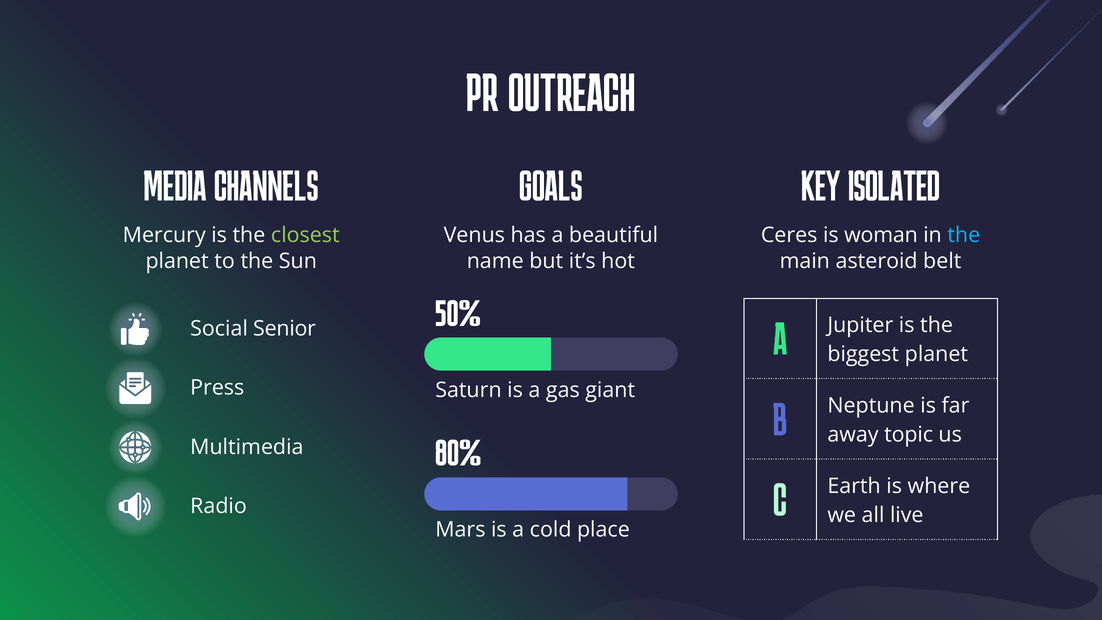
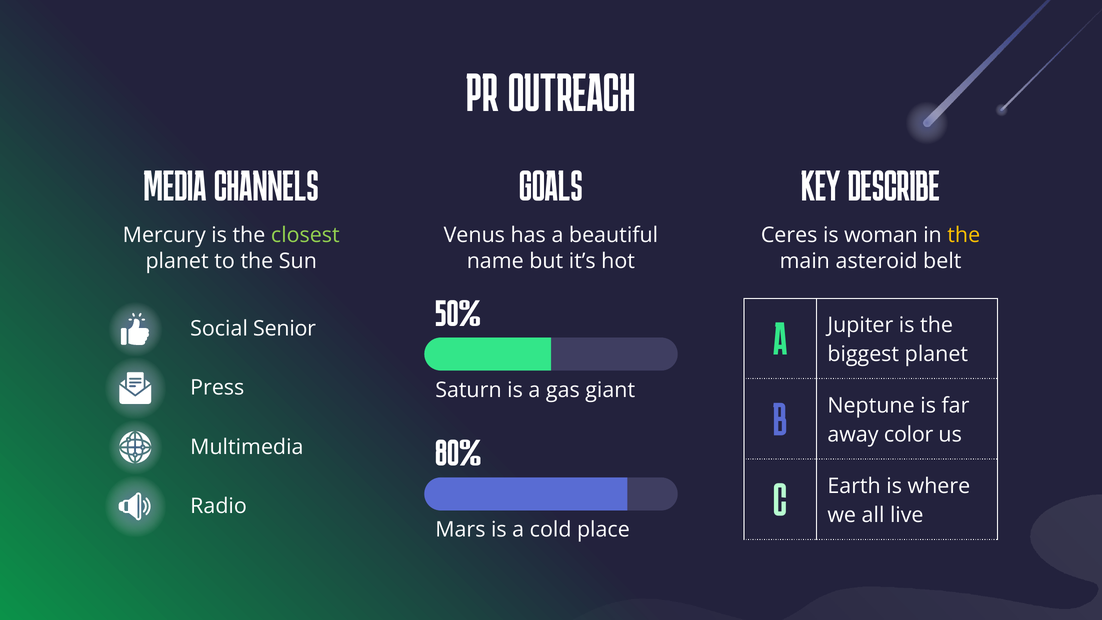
ISOLATED: ISOLATED -> DESCRIBE (894, 187)
the colour: light blue -> yellow (964, 235)
topic: topic -> color (909, 435)
